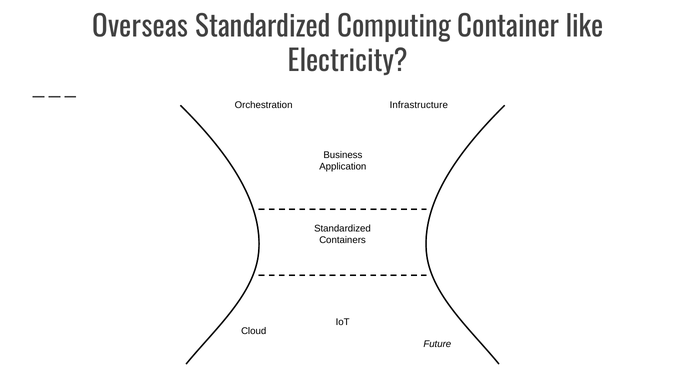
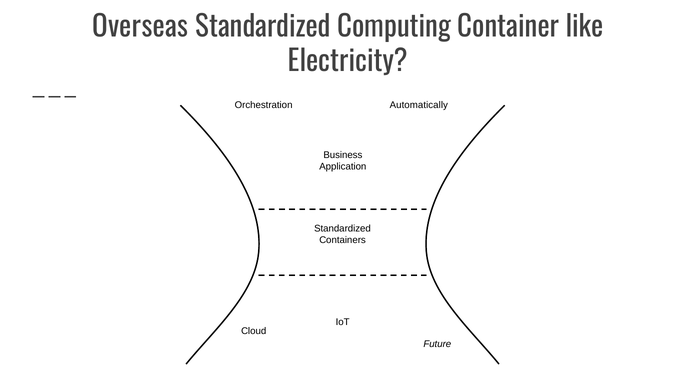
Infrastructure: Infrastructure -> Automatically (419, 105)
